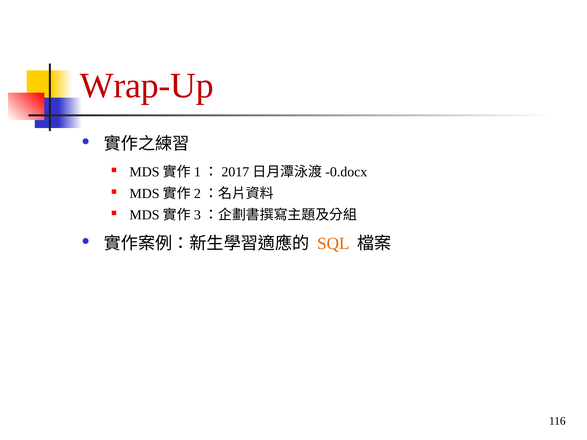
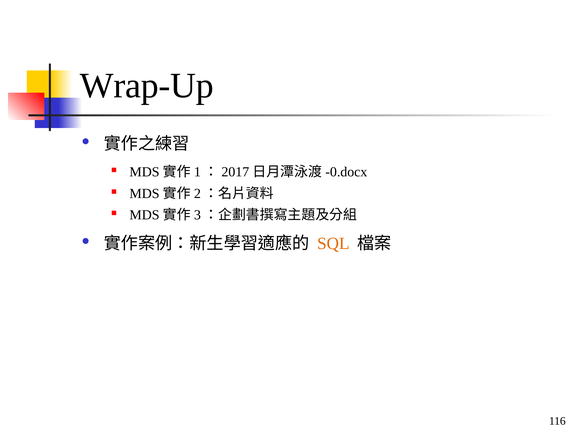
Wrap-Up colour: red -> black (147, 86)
